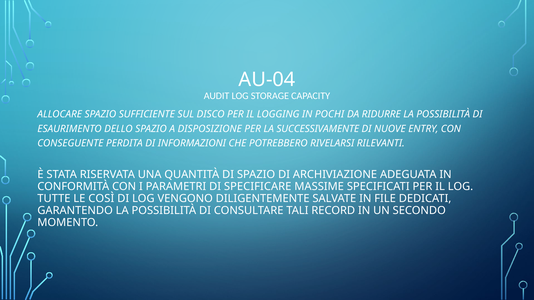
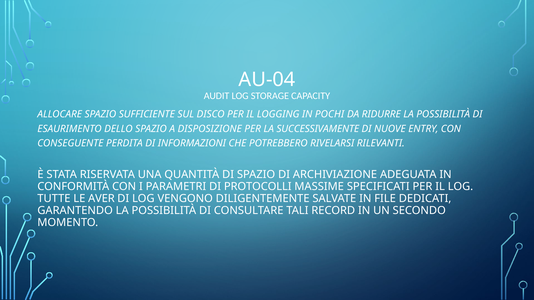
SPECIFICARE: SPECIFICARE -> PROTOCOLLI (258, 187)
COSÌ: COSÌ -> AVER (101, 199)
